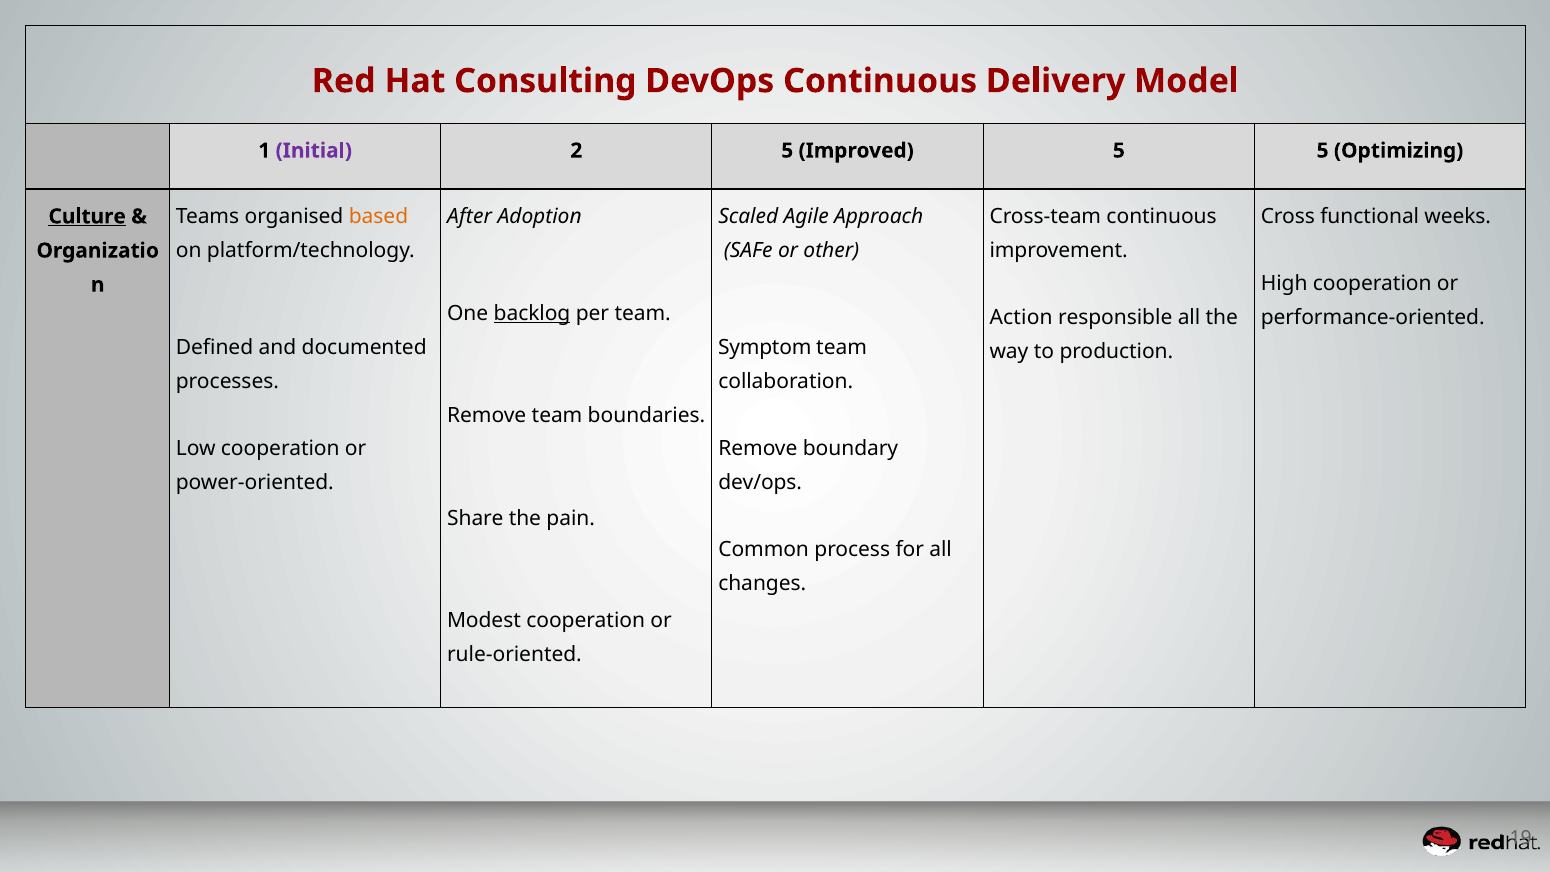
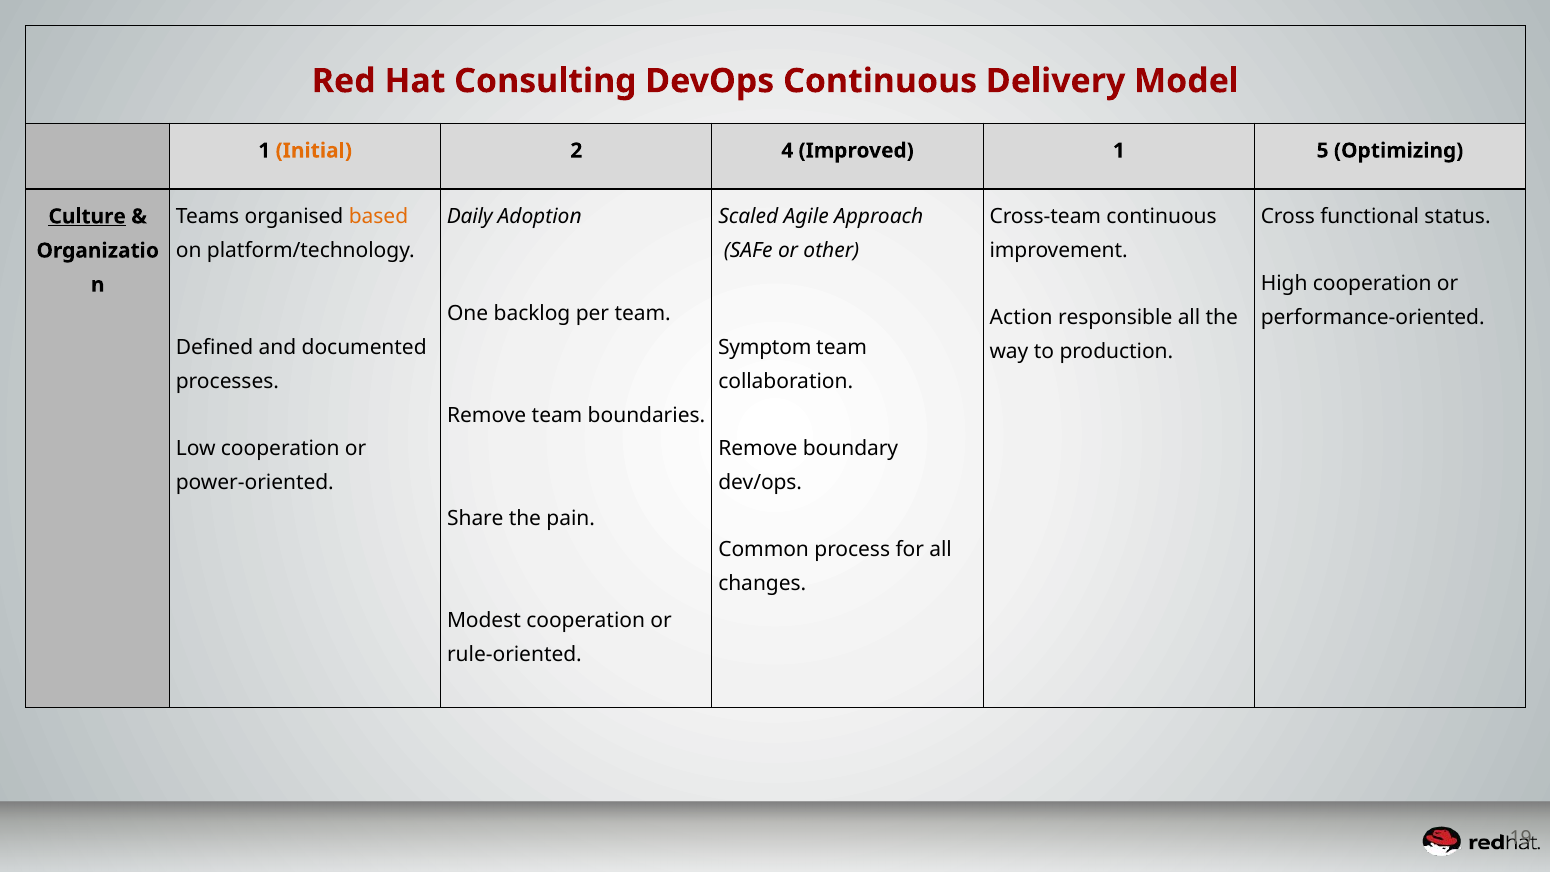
Initial colour: purple -> orange (314, 151)
2 5: 5 -> 4 (787, 151)
Improved 5: 5 -> 1 (1119, 151)
After: After -> Daily (470, 216)
weeks: weeks -> status (1458, 216)
backlog underline: present -> none (532, 313)
